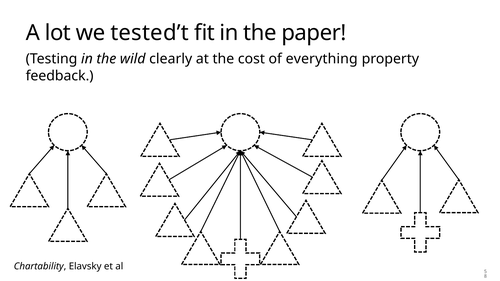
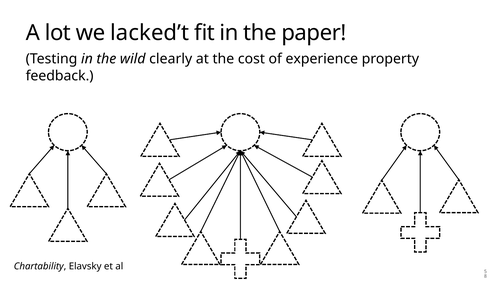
tested’t: tested’t -> lacked’t (150, 33)
everything: everything -> experience (322, 59)
